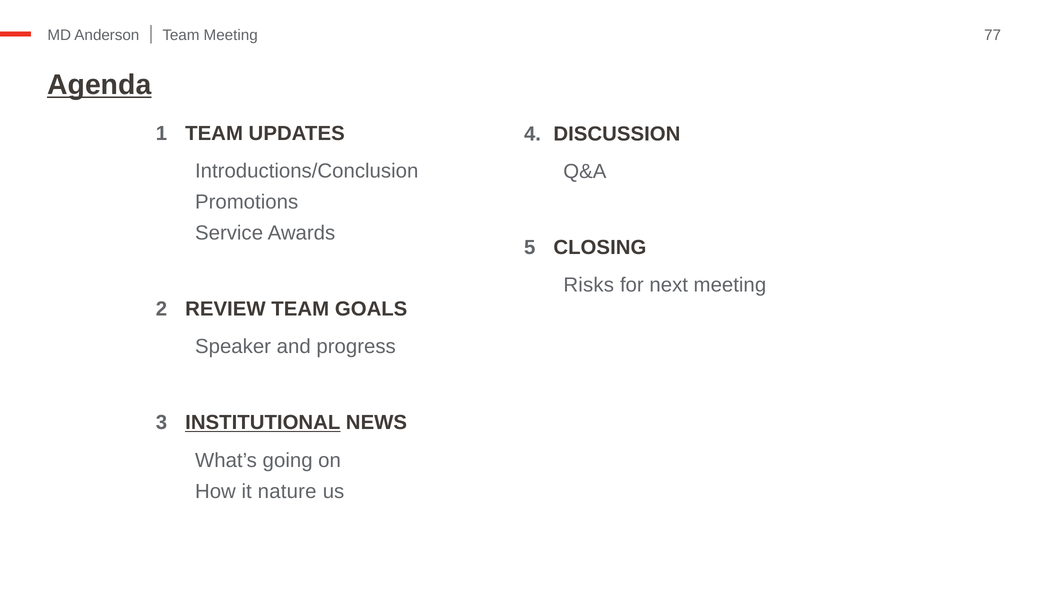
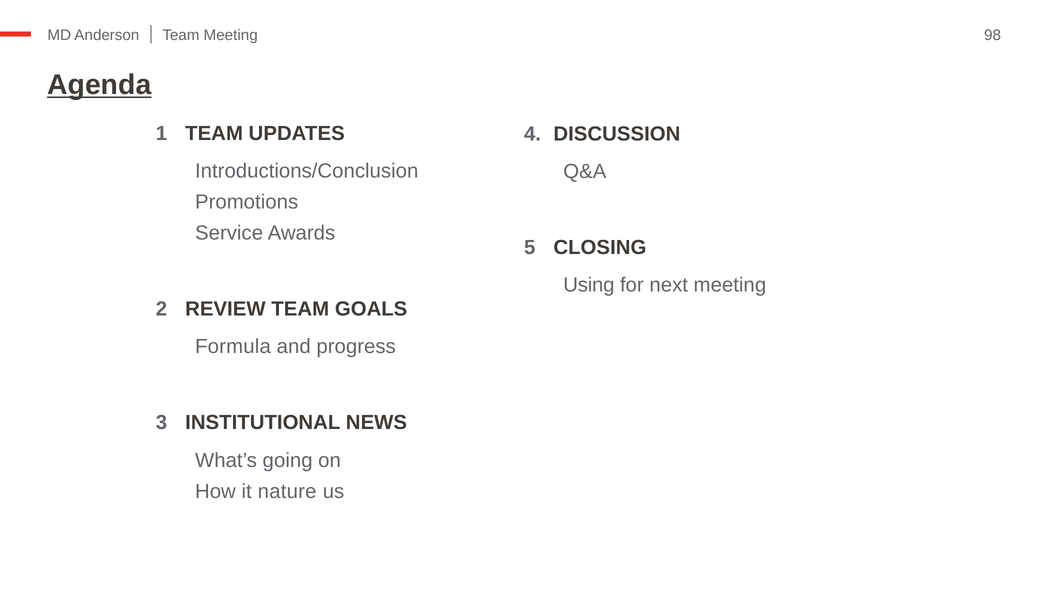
77: 77 -> 98 (993, 35)
Risks: Risks -> Using (589, 285)
Speaker: Speaker -> Formula (233, 346)
INSTITUTIONAL underline: present -> none (263, 422)
